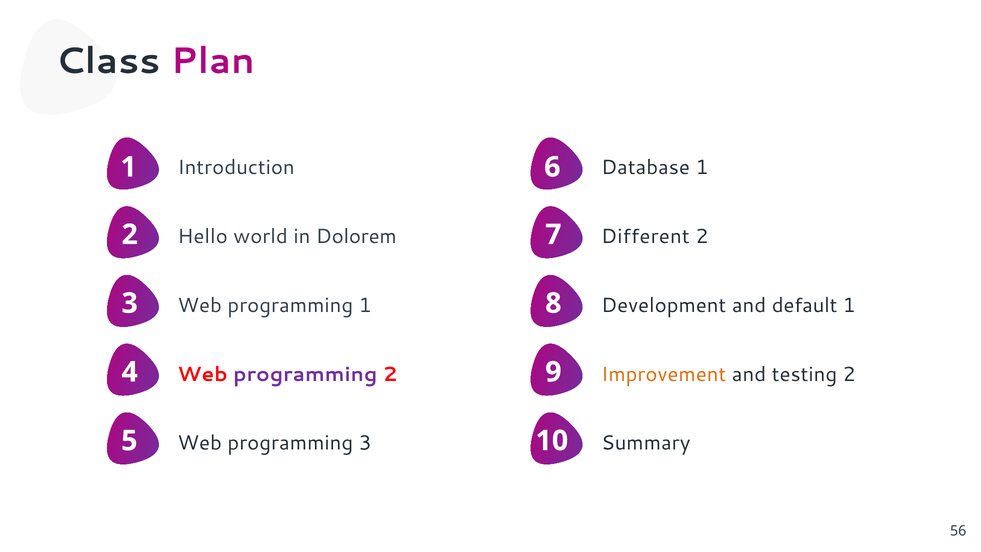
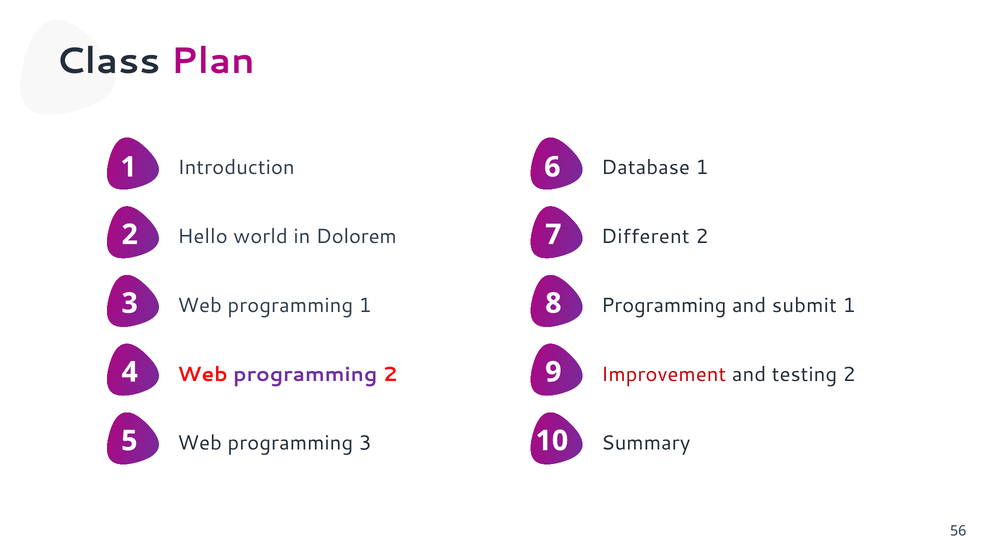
Development: Development -> Programming (664, 305)
default: default -> submit (804, 305)
Improvement colour: orange -> red (664, 374)
